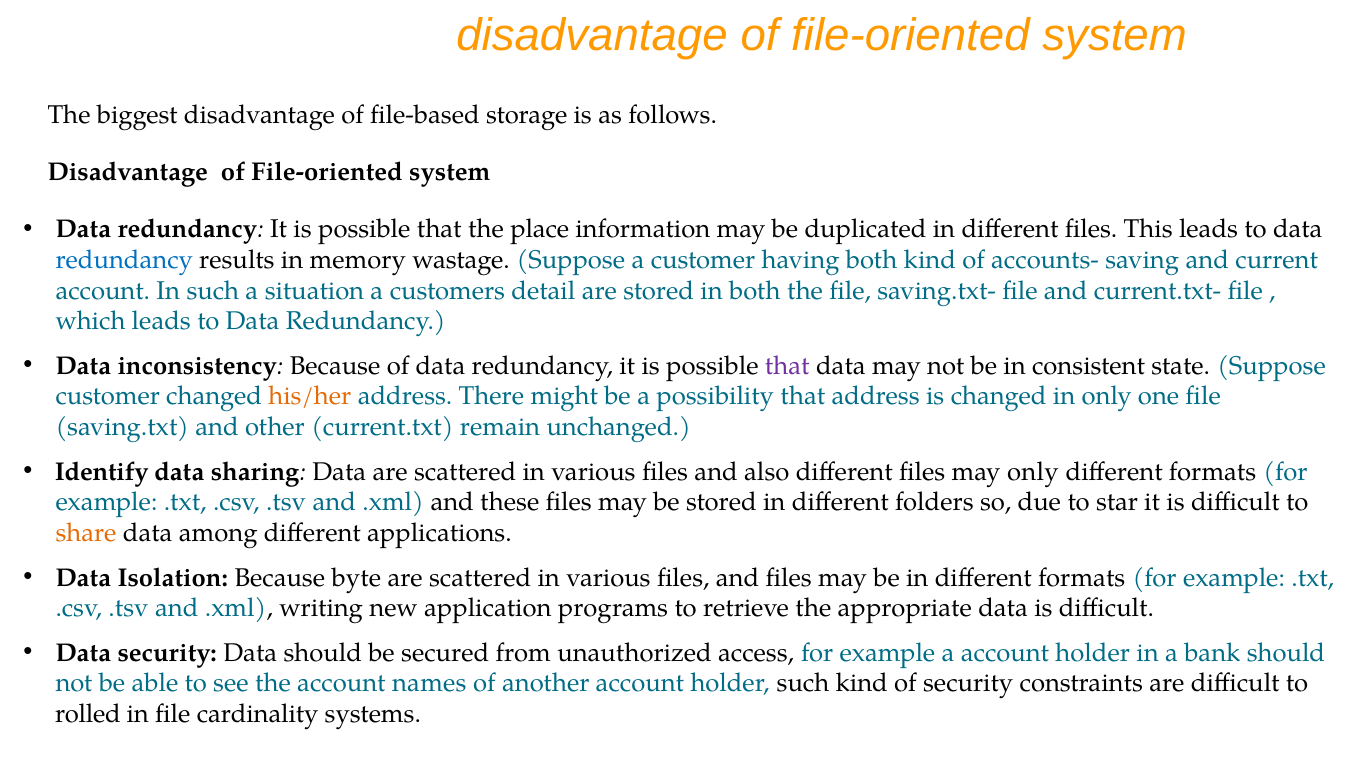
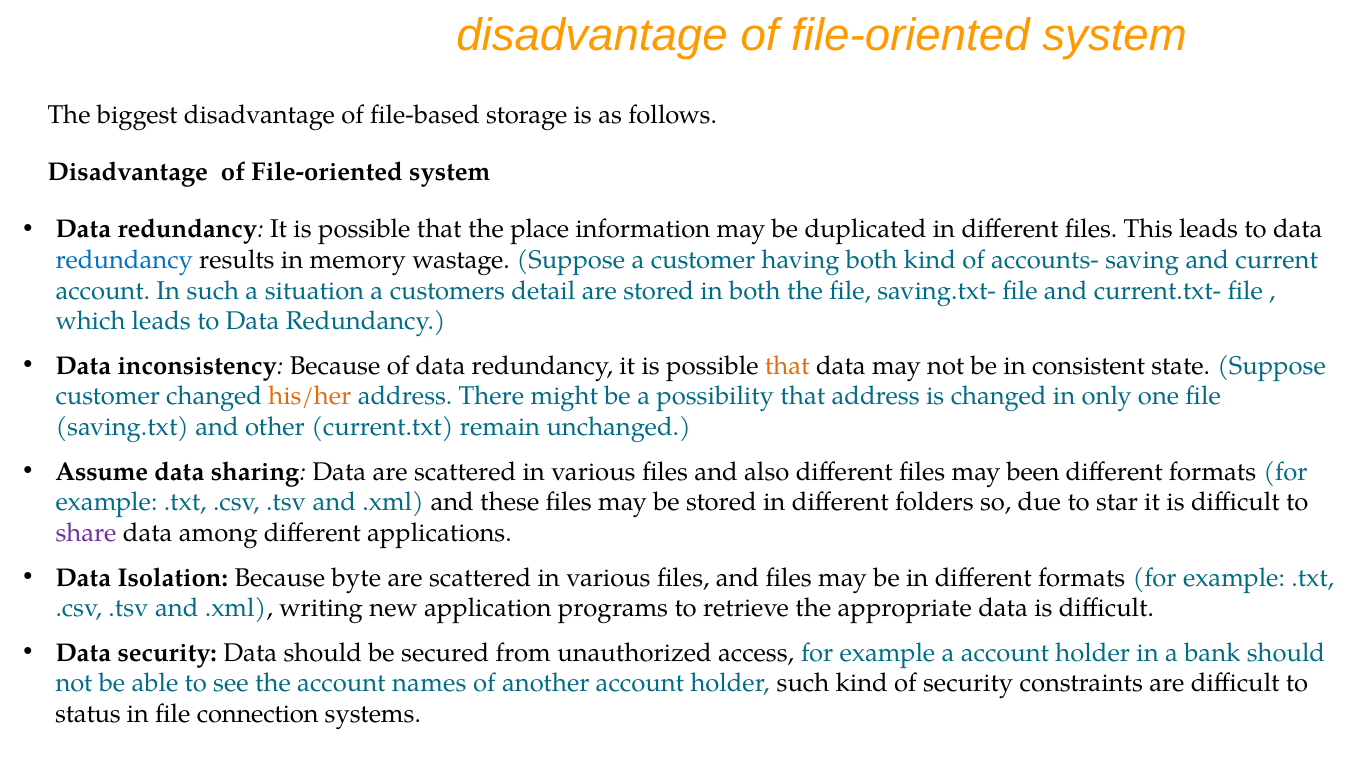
that colour: purple -> orange (787, 366)
Identify: Identify -> Assume (102, 472)
may only: only -> been (1033, 472)
share colour: orange -> purple (86, 534)
rolled: rolled -> status (88, 715)
cardinality: cardinality -> connection (258, 715)
